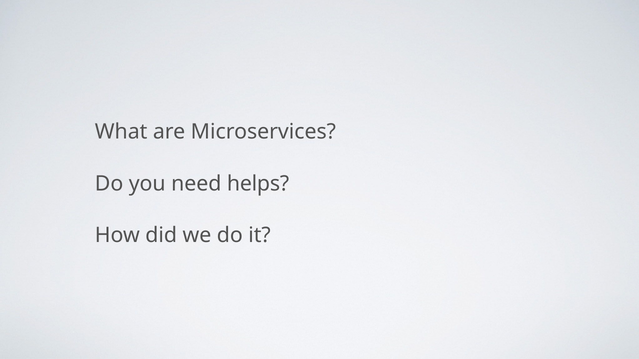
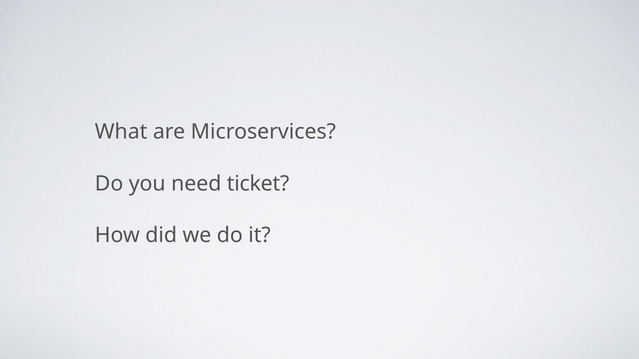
helps: helps -> ticket (258, 184)
